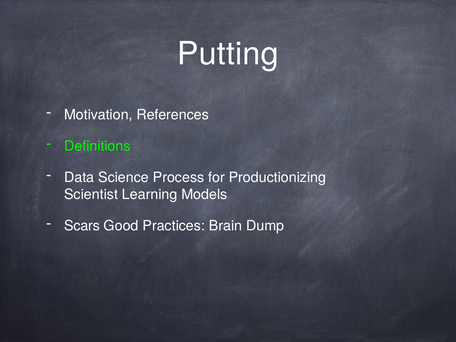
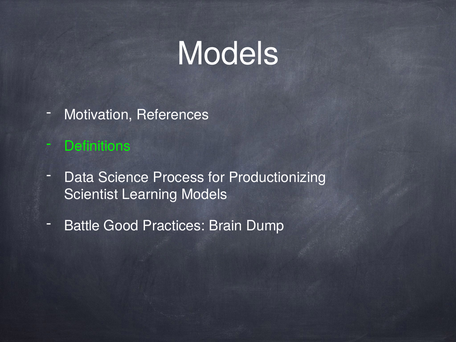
Putting: Putting -> Models (228, 54)
Scars: Scars -> Battle (82, 226)
